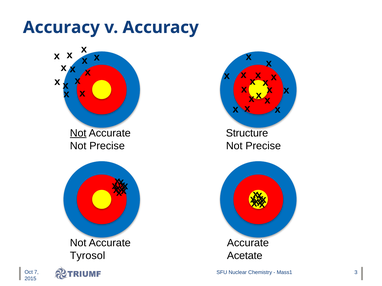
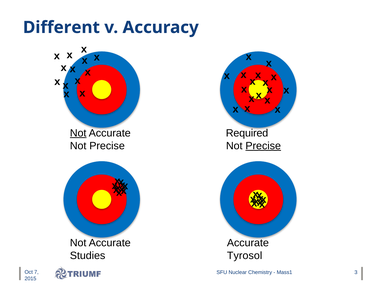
Accuracy: Accuracy -> Different (61, 27)
Structure: Structure -> Required (247, 133)
Precise underline: none -> present (263, 146)
Tyrosol: Tyrosol -> Studies (88, 256)
Acetate: Acetate -> Tyrosol (245, 256)
